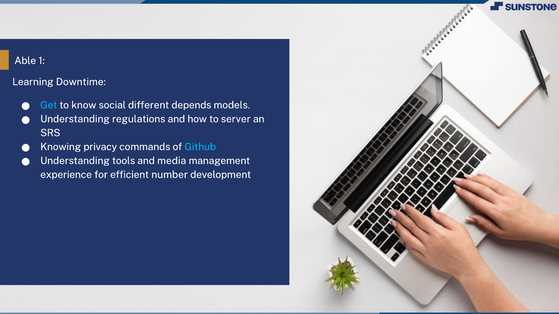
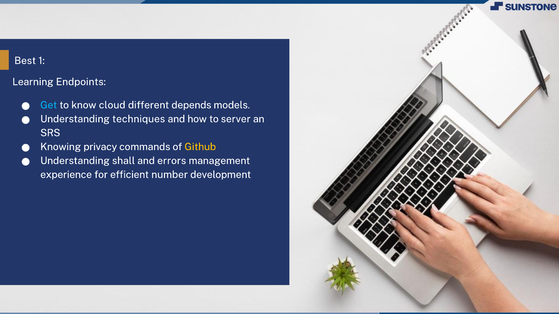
Able: Able -> Best (25, 61)
Downtime: Downtime -> Endpoints (81, 82)
social: social -> cloud (112, 105)
regulations: regulations -> techniques (139, 119)
Github colour: light blue -> yellow (200, 147)
tools: tools -> shall (124, 161)
media: media -> errors (172, 161)
